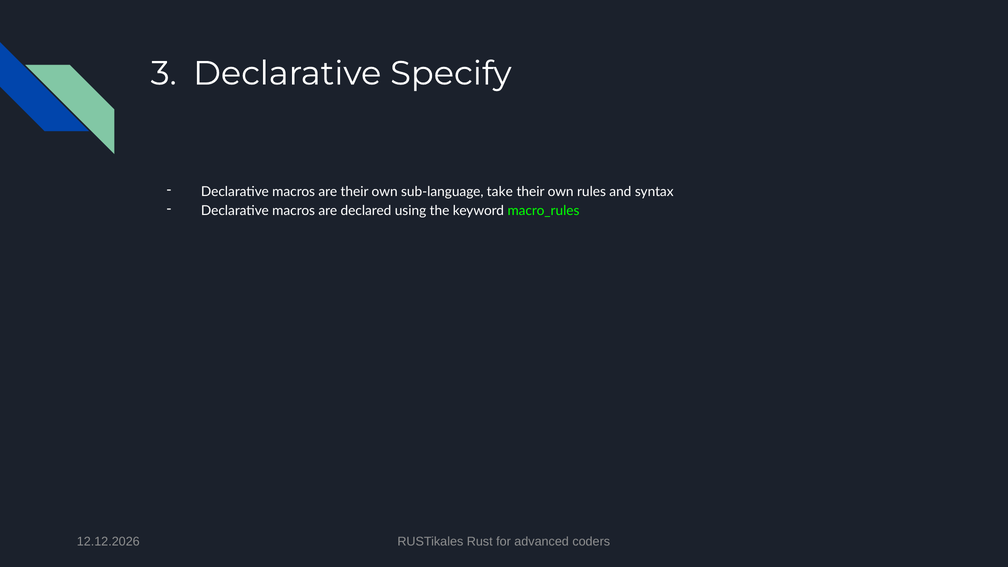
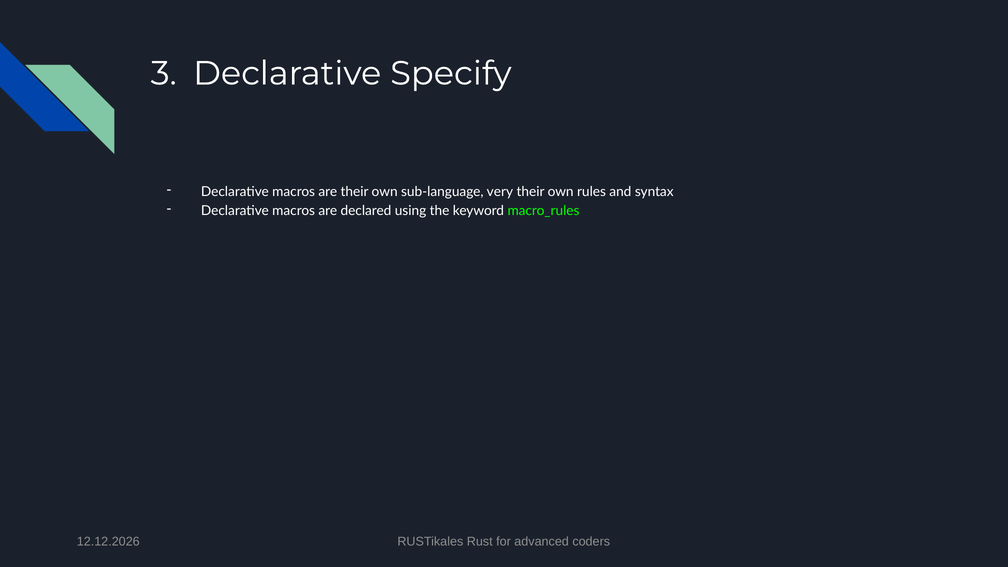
take: take -> very (500, 192)
